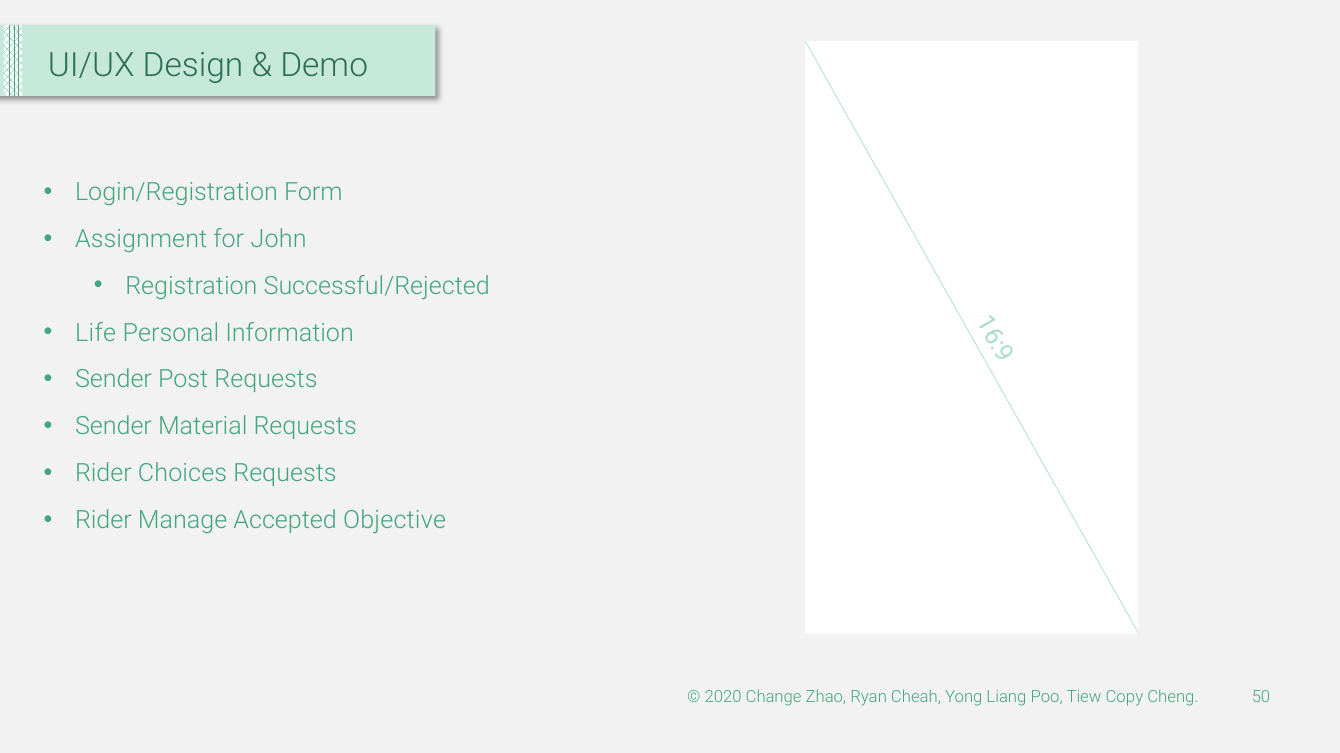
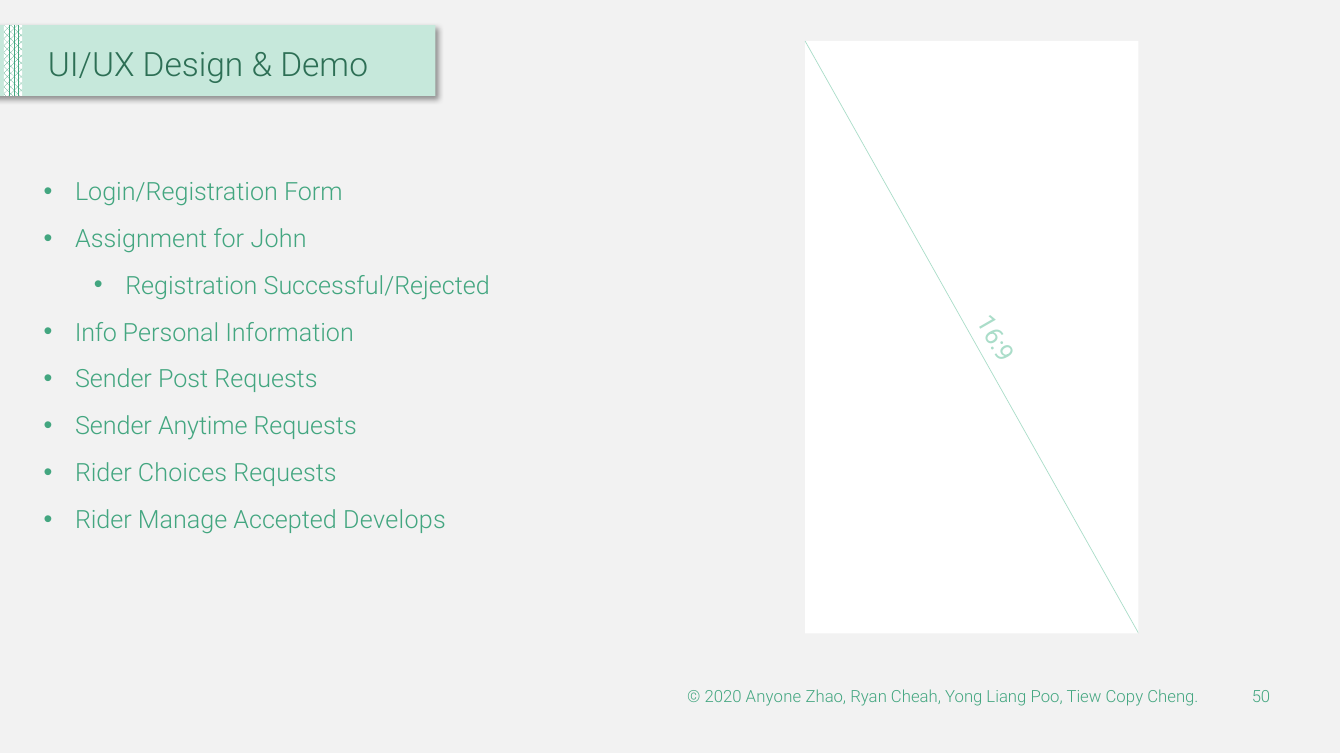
Life: Life -> Info (96, 333)
Material: Material -> Anytime (203, 427)
Objective: Objective -> Develops (395, 521)
Change: Change -> Anyone (773, 698)
